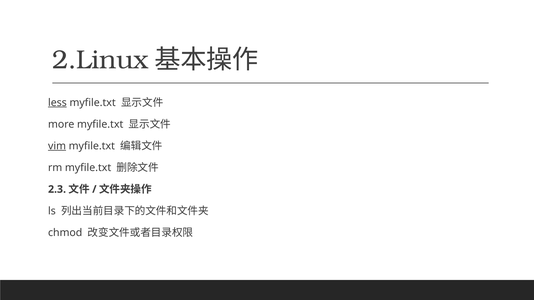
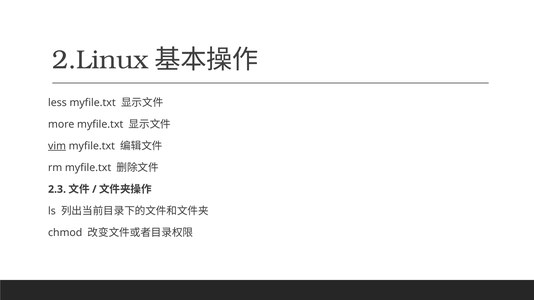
less underline: present -> none (57, 103)
